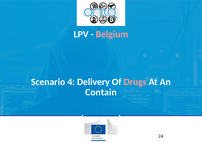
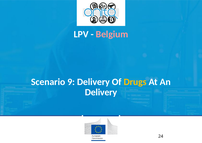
4: 4 -> 9 (71, 82)
Drugs colour: pink -> yellow (135, 82)
Contain: Contain -> Delivery (101, 92)
